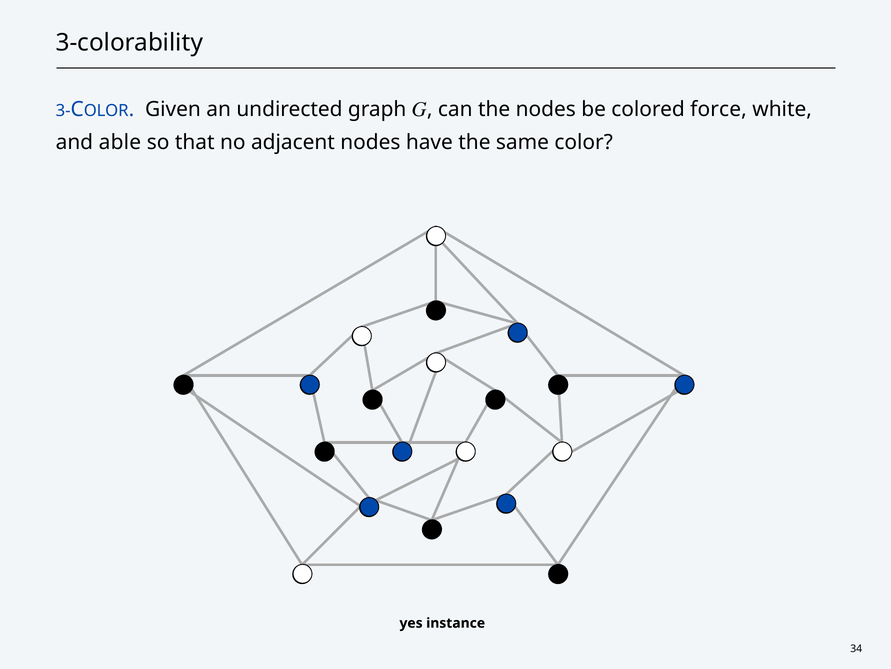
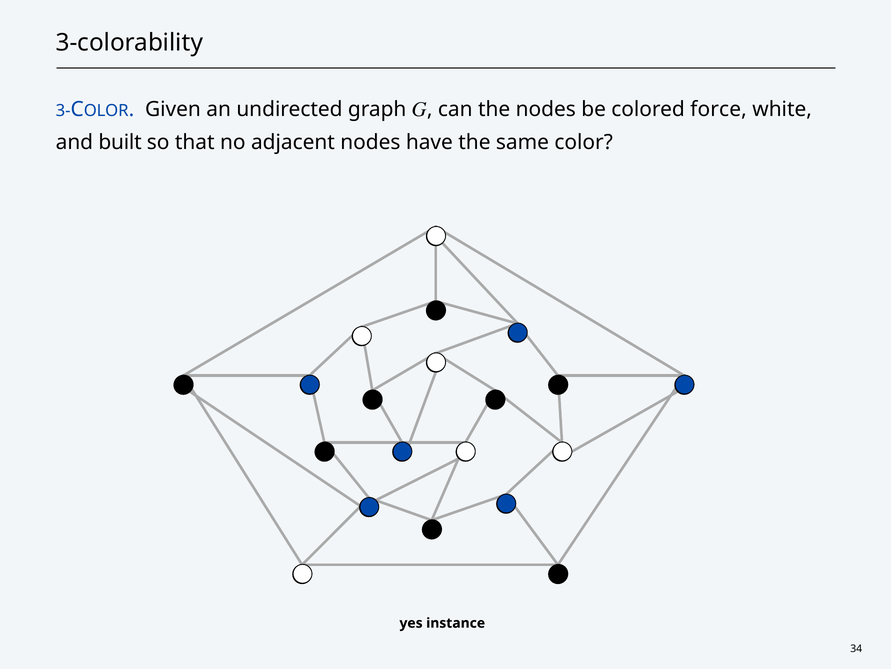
able: able -> built (120, 142)
